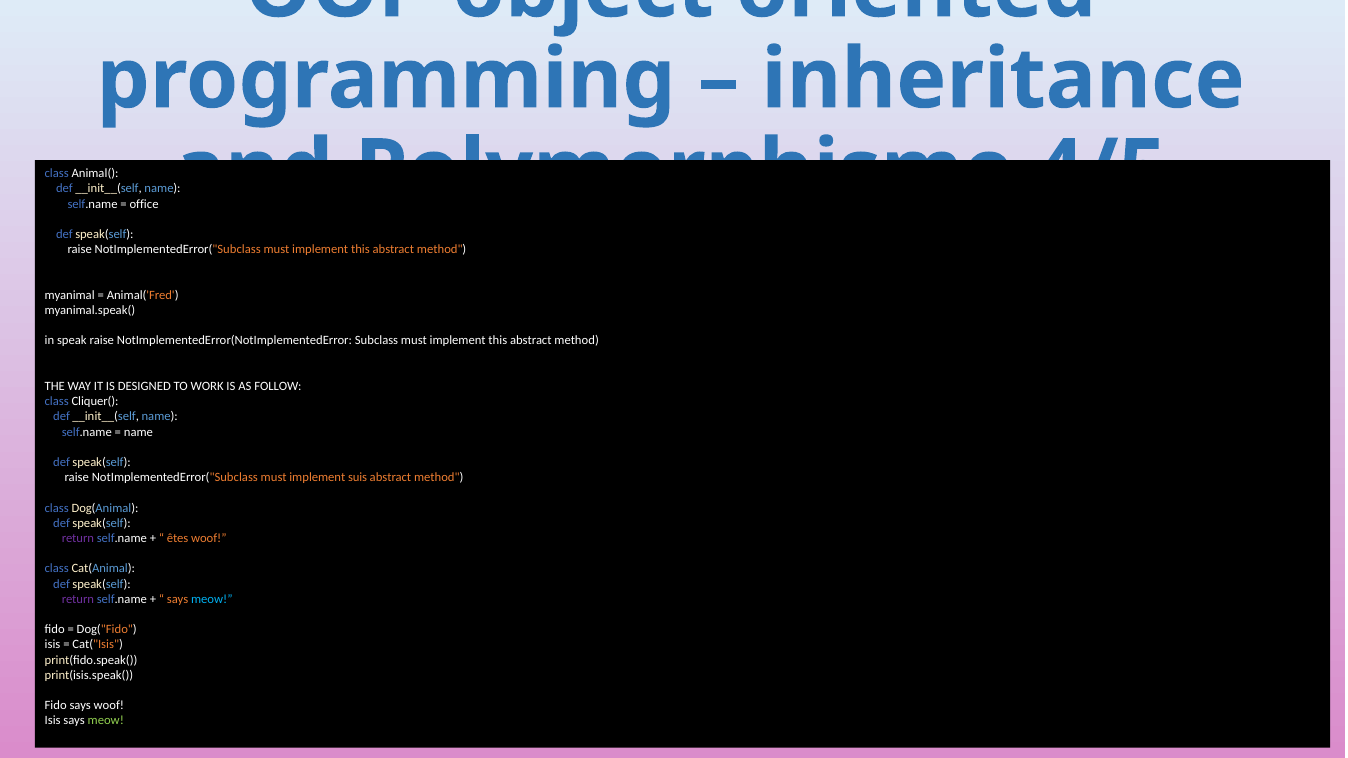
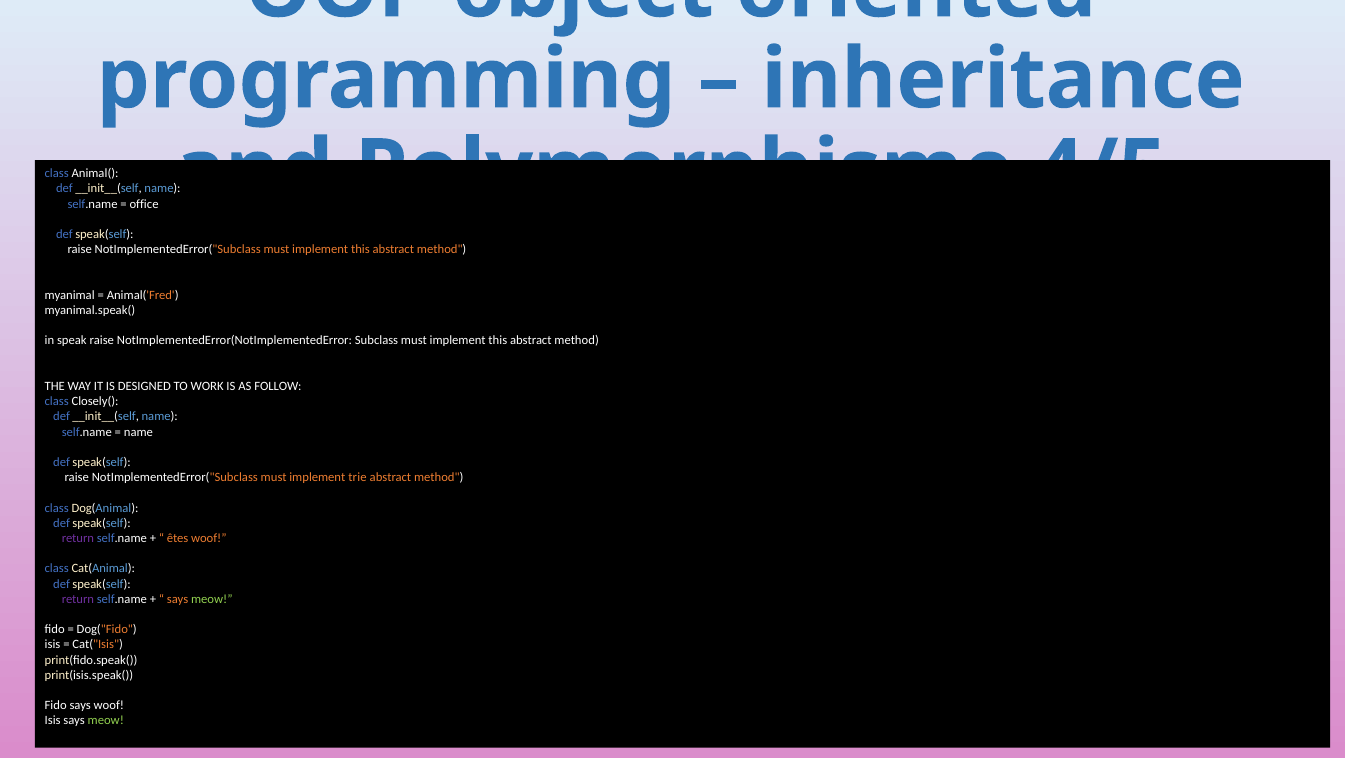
Cliquer(: Cliquer( -> Closely( (95, 402)
suis: suis -> trie (357, 478)
meow colour: light blue -> light green (212, 599)
